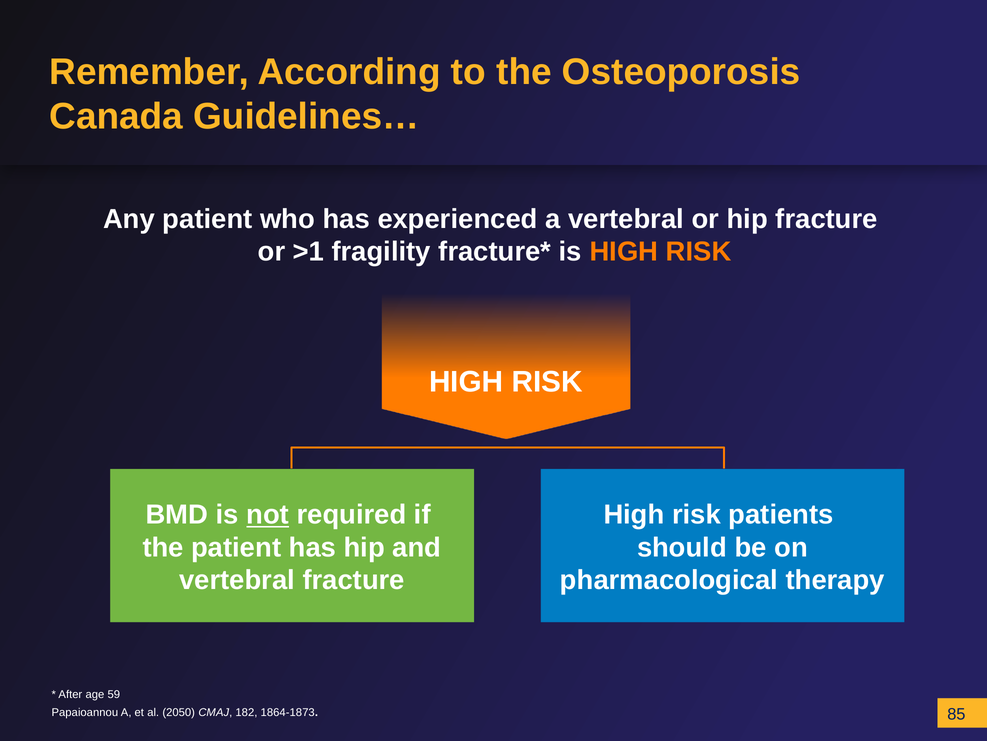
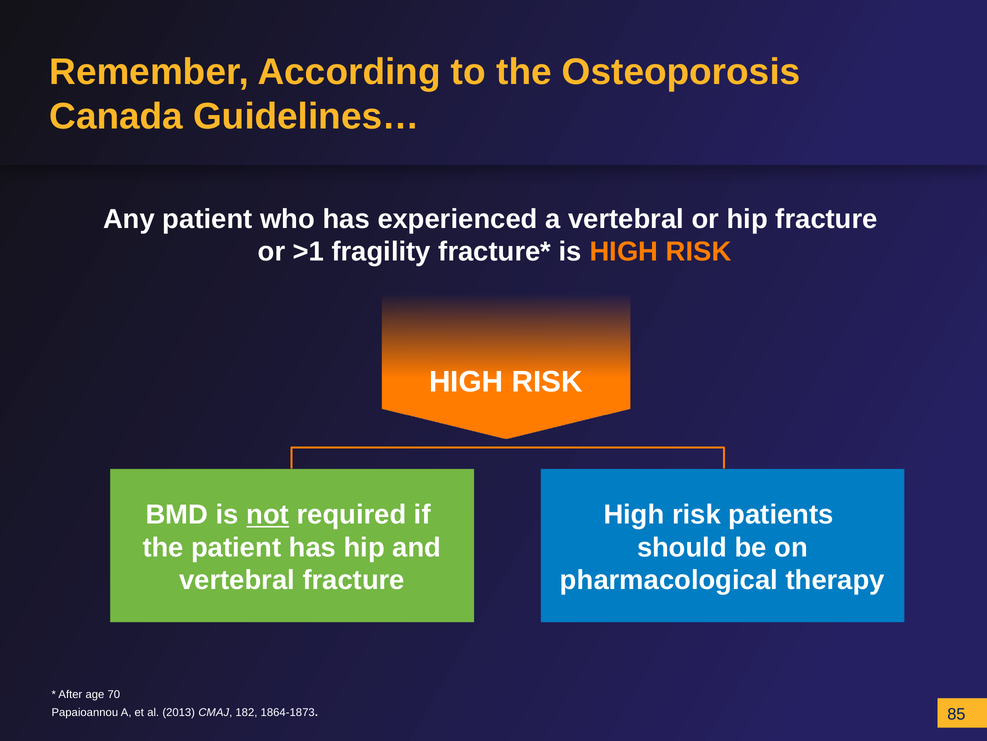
59: 59 -> 70 (114, 694)
2050: 2050 -> 2013 (179, 712)
